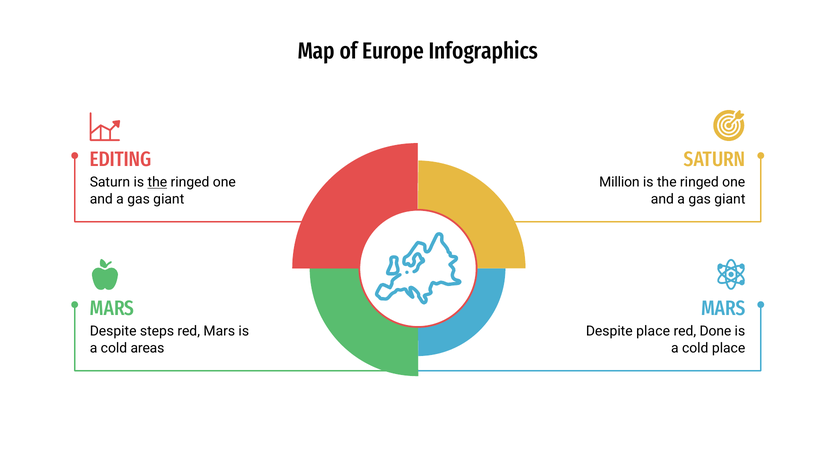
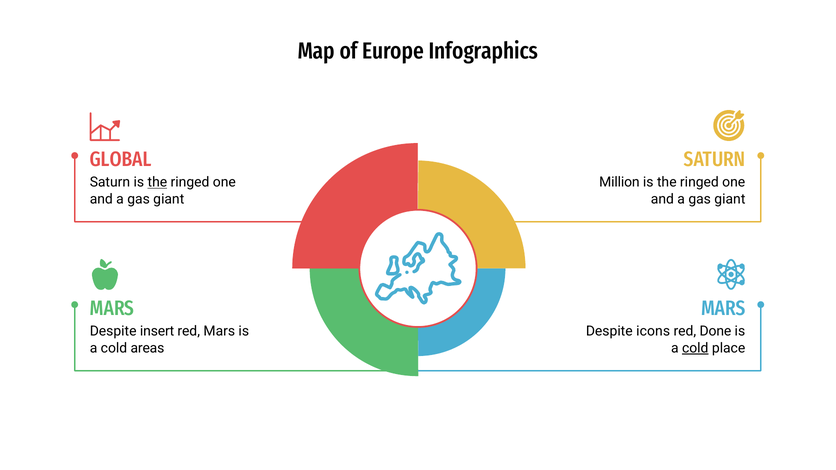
EDITING: EDITING -> GLOBAL (121, 159)
steps: steps -> insert (157, 331)
Despite place: place -> icons (653, 331)
cold underline: none -> present (695, 348)
